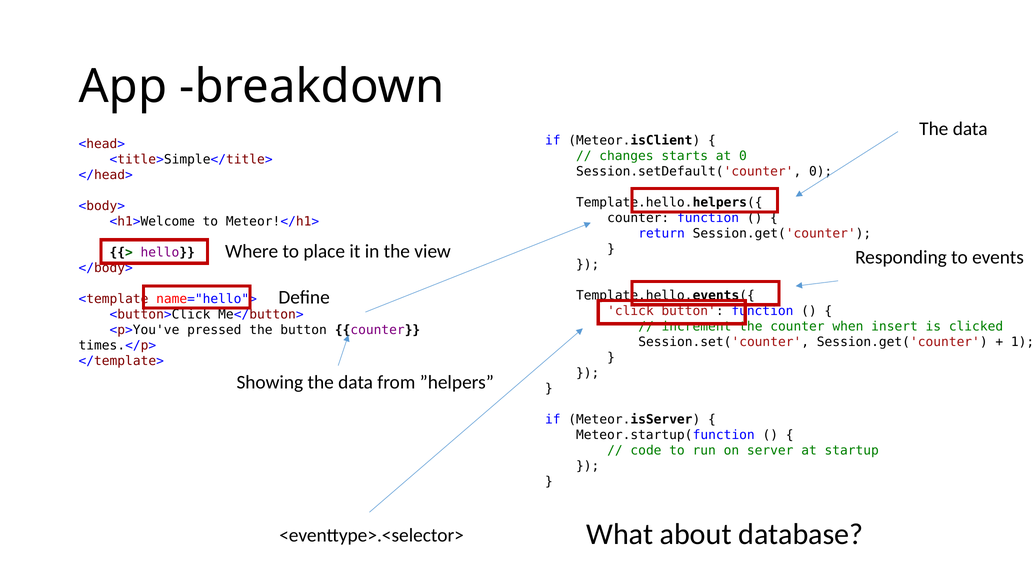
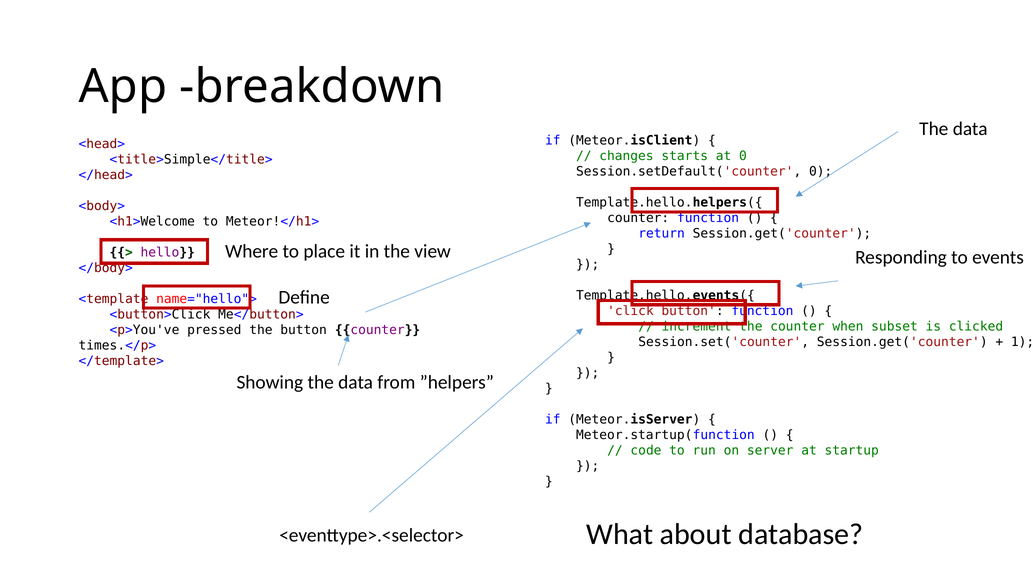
insert: insert -> subset (895, 327)
